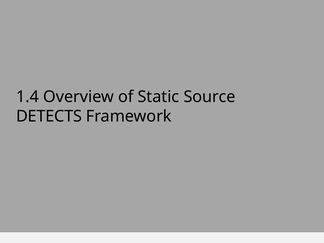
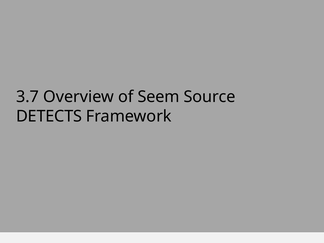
1.4: 1.4 -> 3.7 (28, 97)
Static: Static -> Seem (158, 97)
